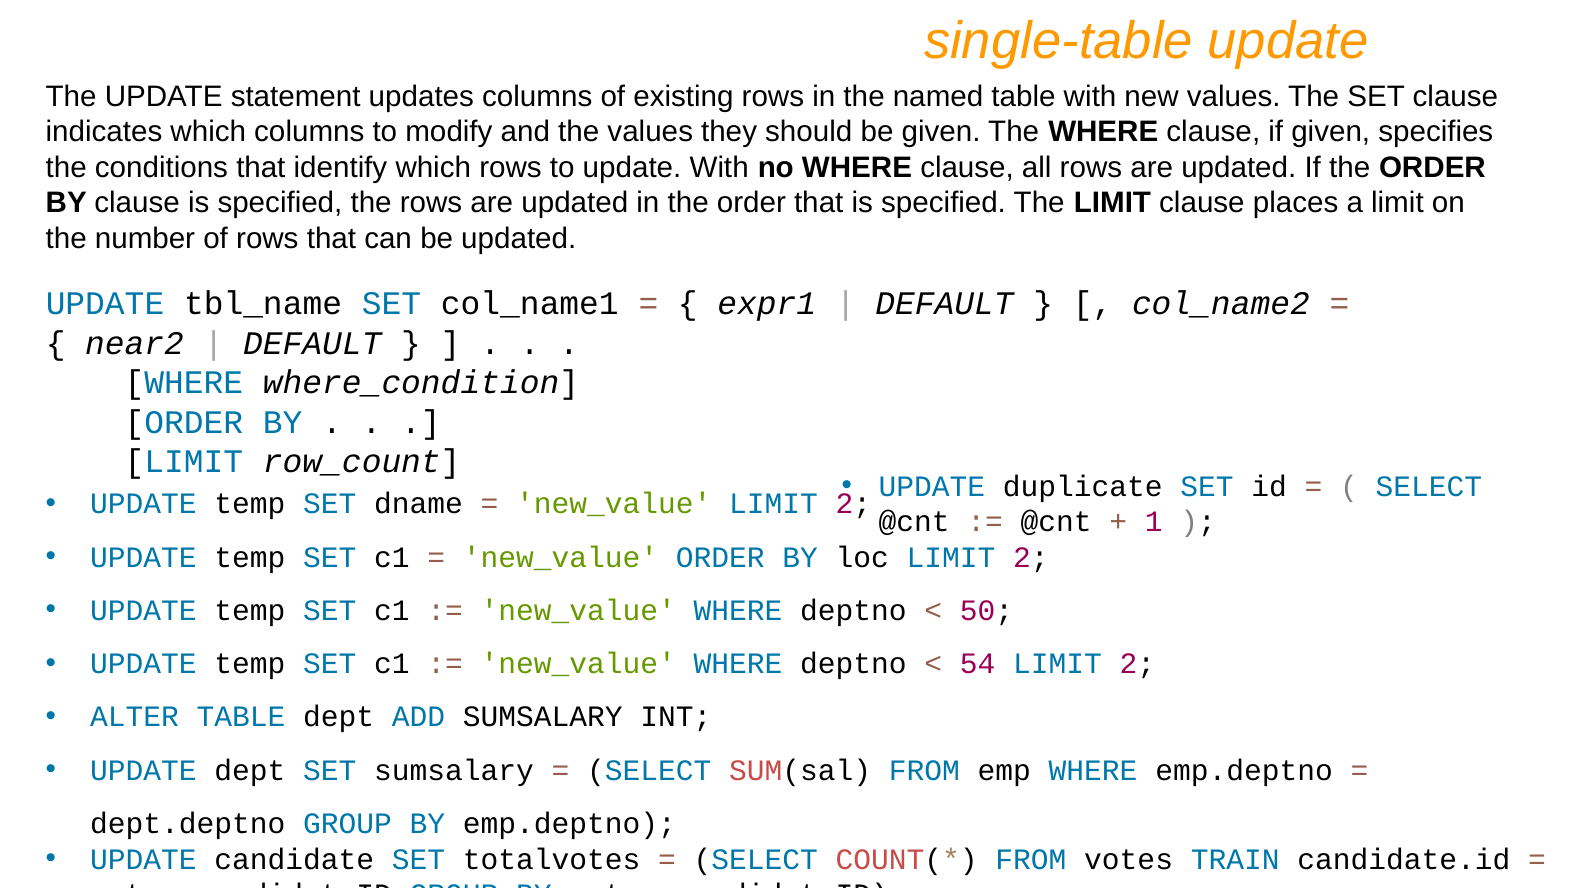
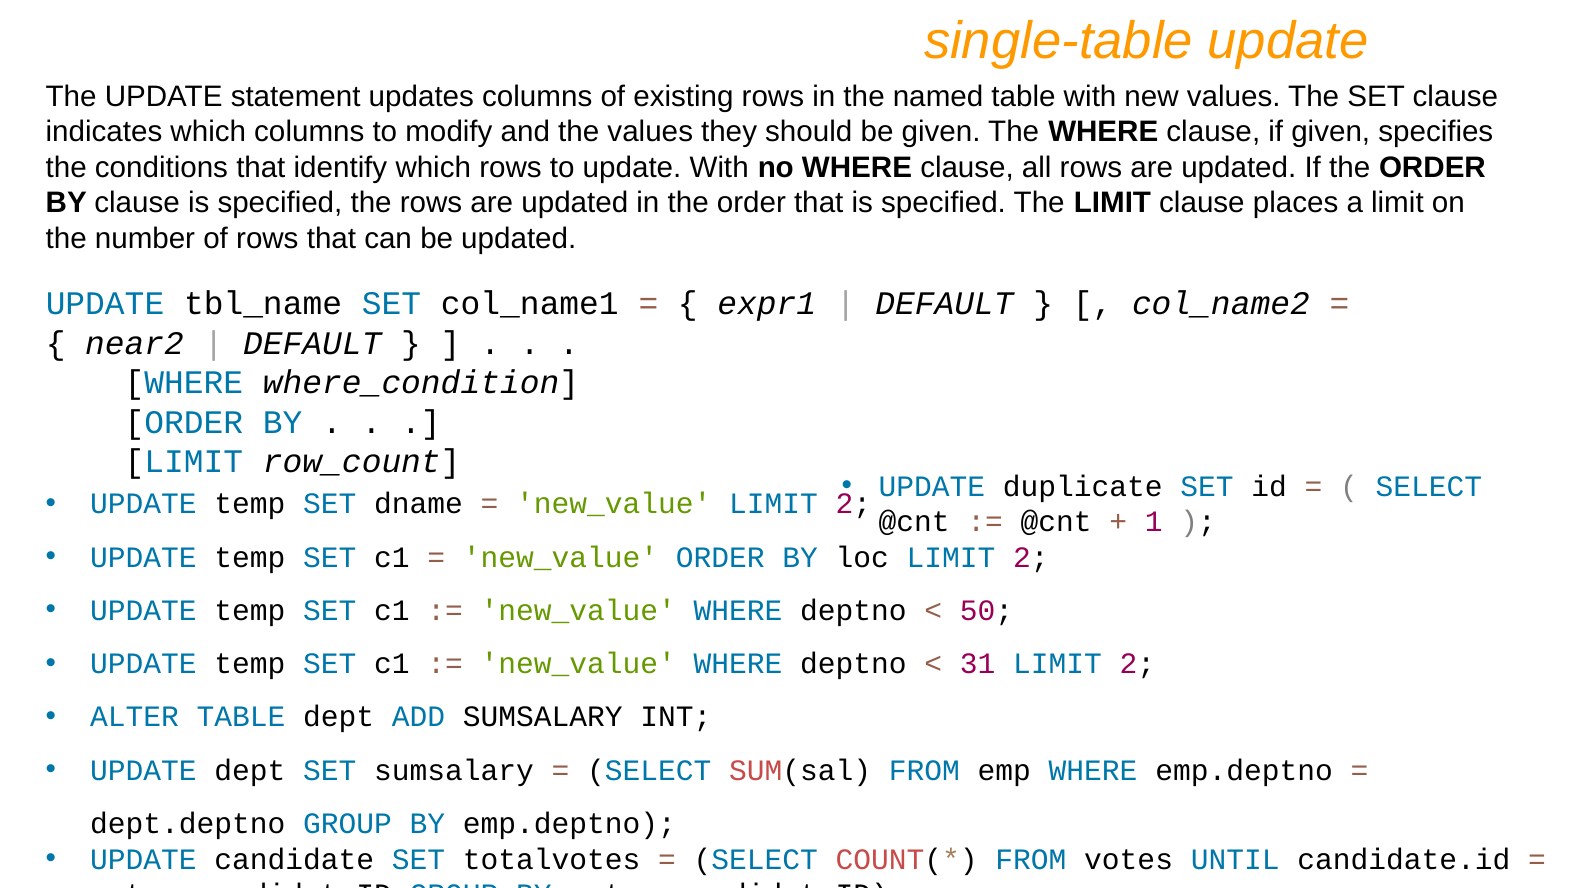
54: 54 -> 31 (978, 664)
TRAIN: TRAIN -> UNTIL (1235, 859)
